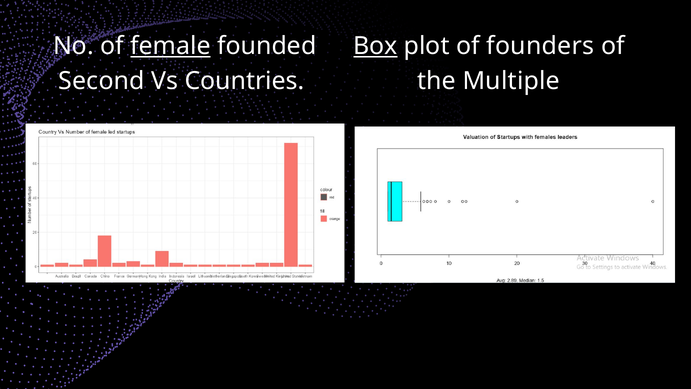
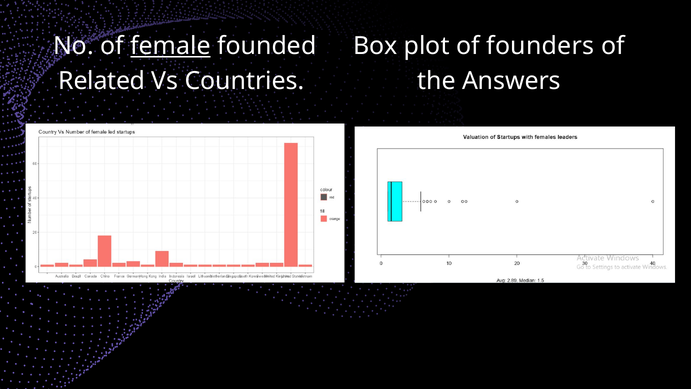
Box underline: present -> none (375, 46)
Second: Second -> Related (102, 81)
Multiple: Multiple -> Answers (511, 81)
